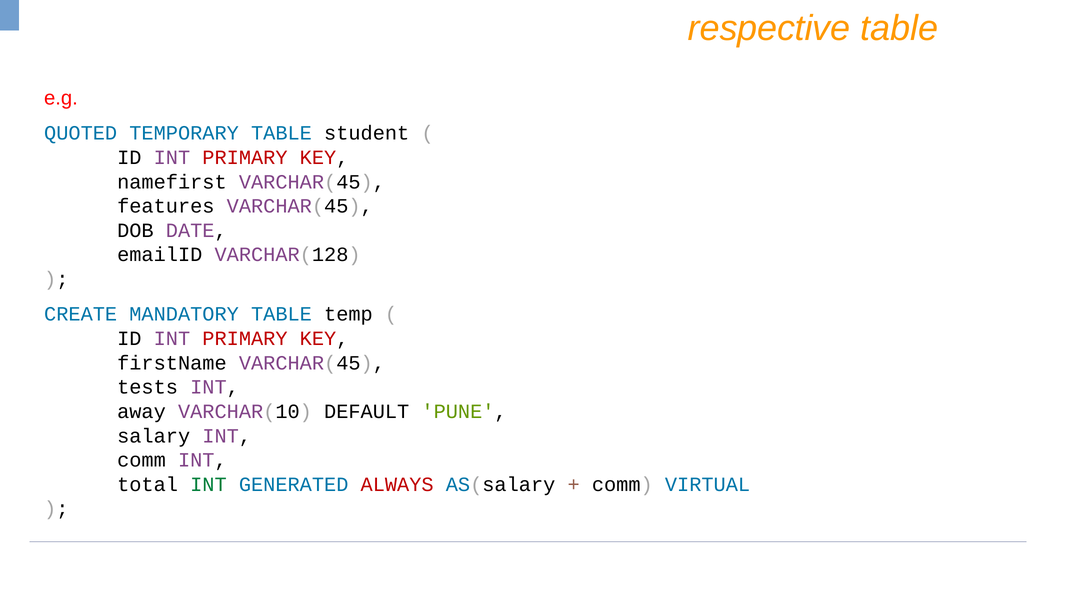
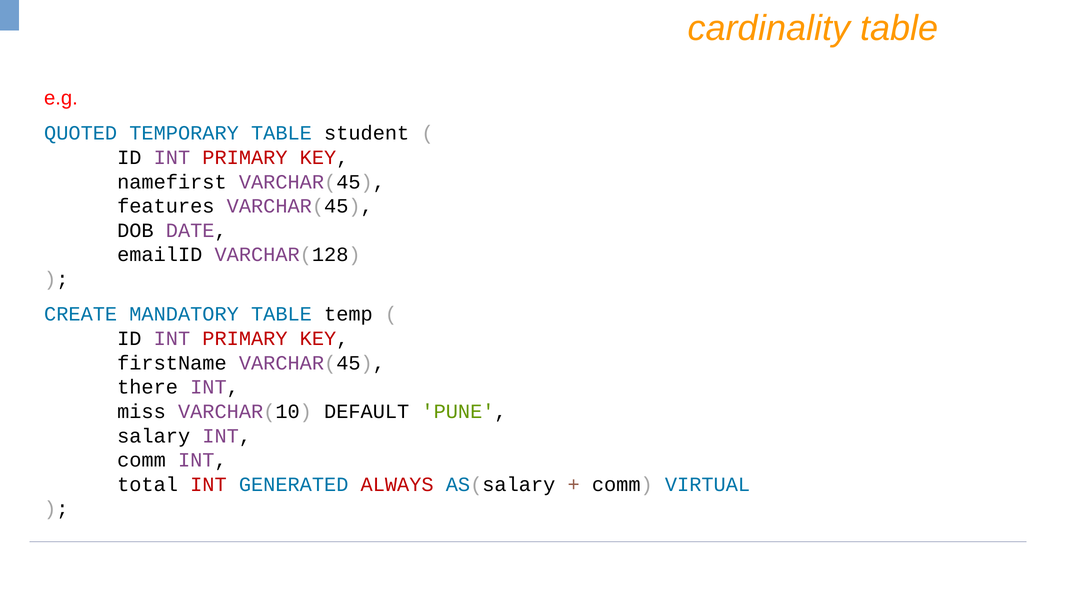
respective: respective -> cardinality (769, 28)
tests: tests -> there (148, 388)
away: away -> miss (141, 412)
INT colour: green -> red (208, 485)
